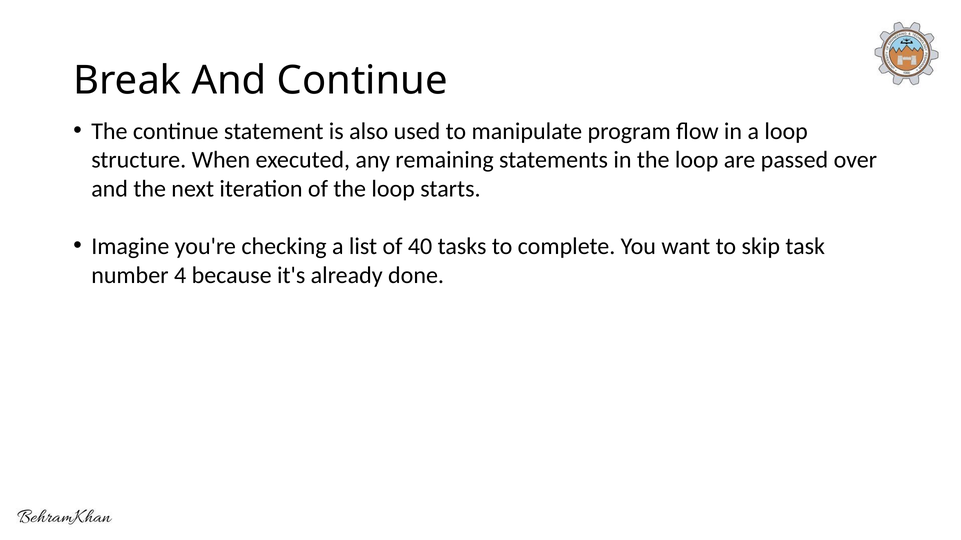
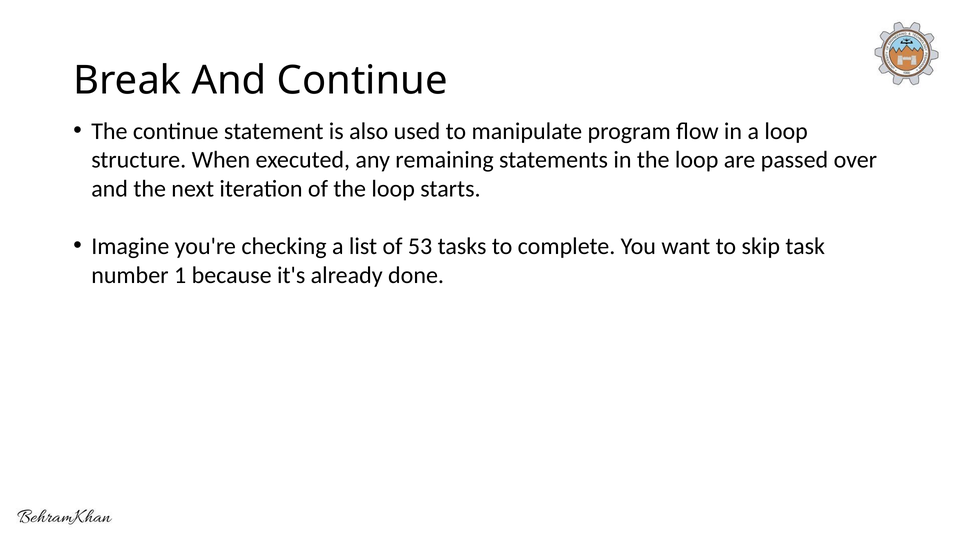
40: 40 -> 53 (420, 247)
4: 4 -> 1 (180, 275)
